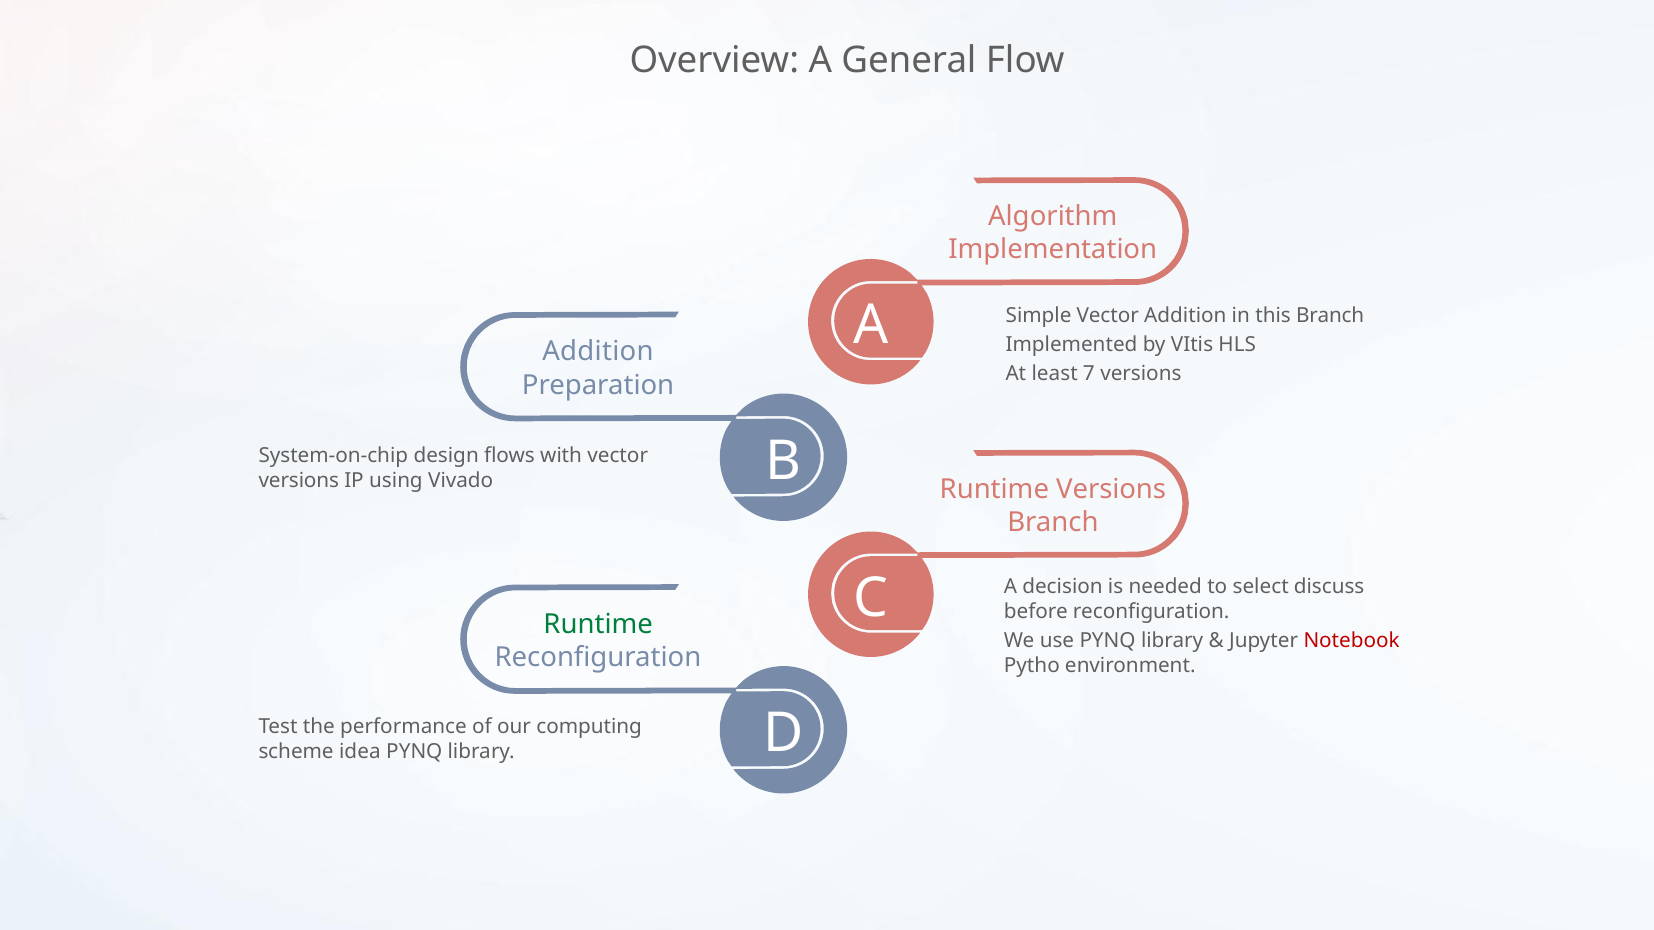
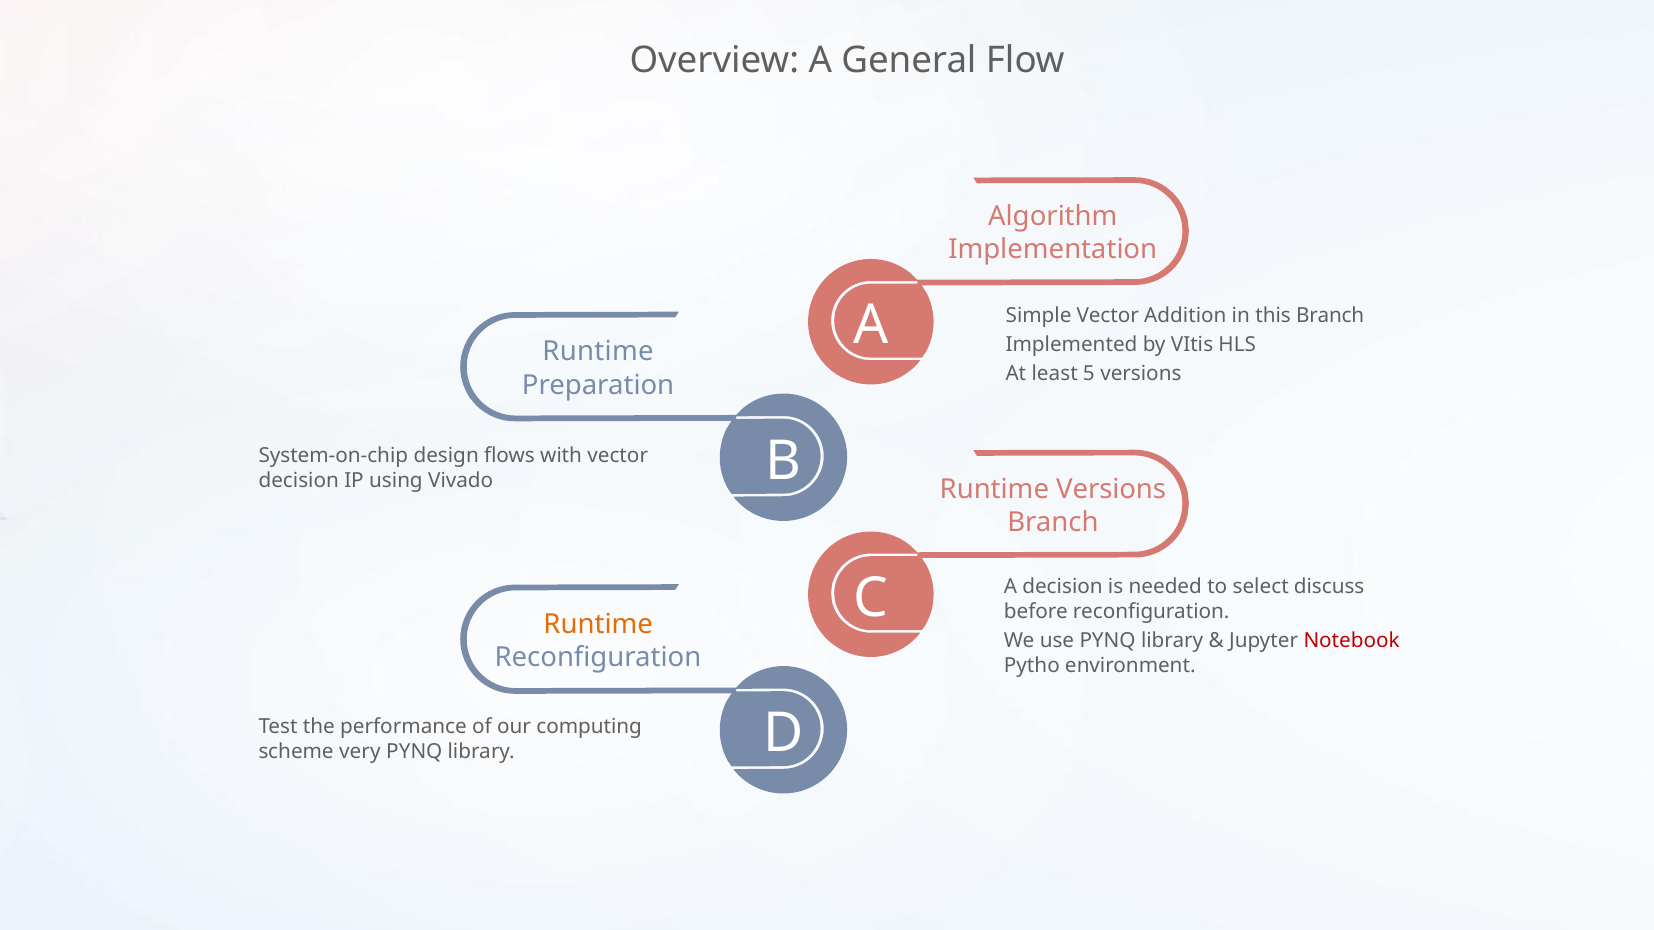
Addition: Addition -> Runtime (598, 352)
7: 7 -> 5 (1089, 374)
versions: versions -> decision (299, 480)
Runtime colour: green -> orange (598, 625)
idea: idea -> very (360, 752)
